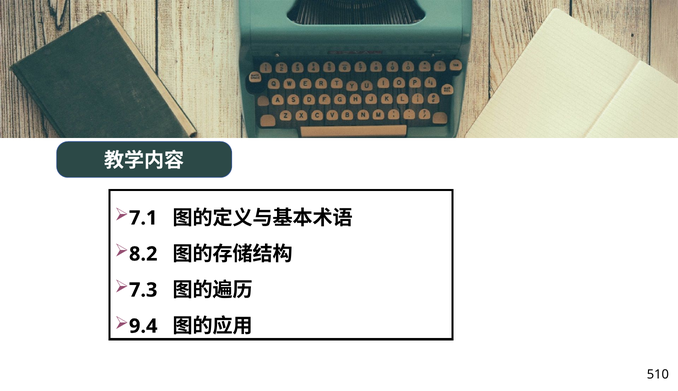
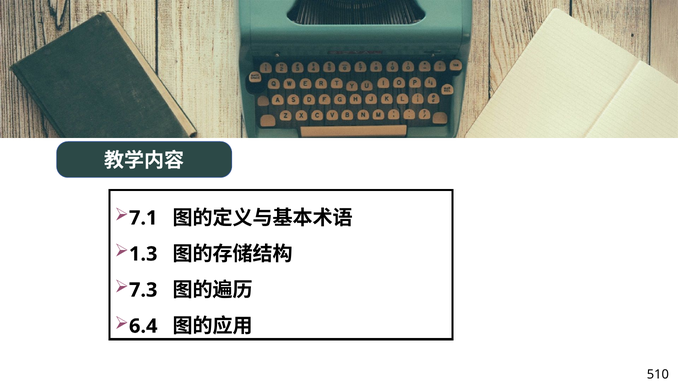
8.2: 8.2 -> 1.3 (143, 254)
9.4: 9.4 -> 6.4 (143, 327)
